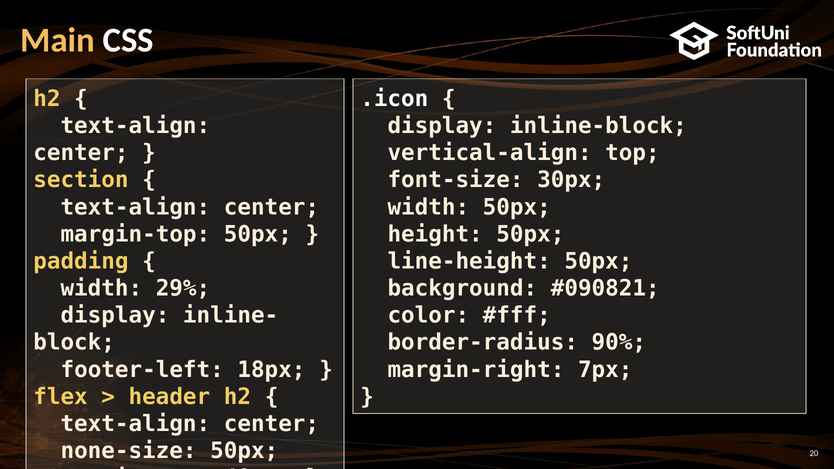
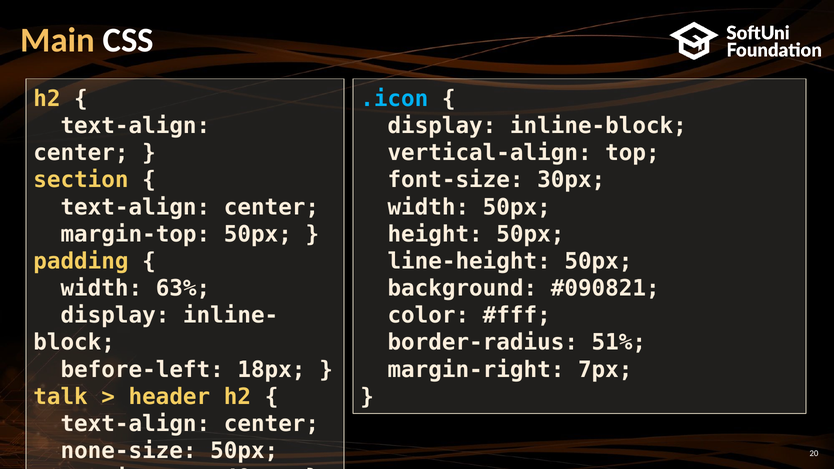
.icon colour: white -> light blue (394, 99)
29%: 29% -> 63% (183, 288)
90%: 90% -> 51% (619, 343)
footer-left: footer-left -> before-left (142, 370)
flex: flex -> talk (61, 397)
